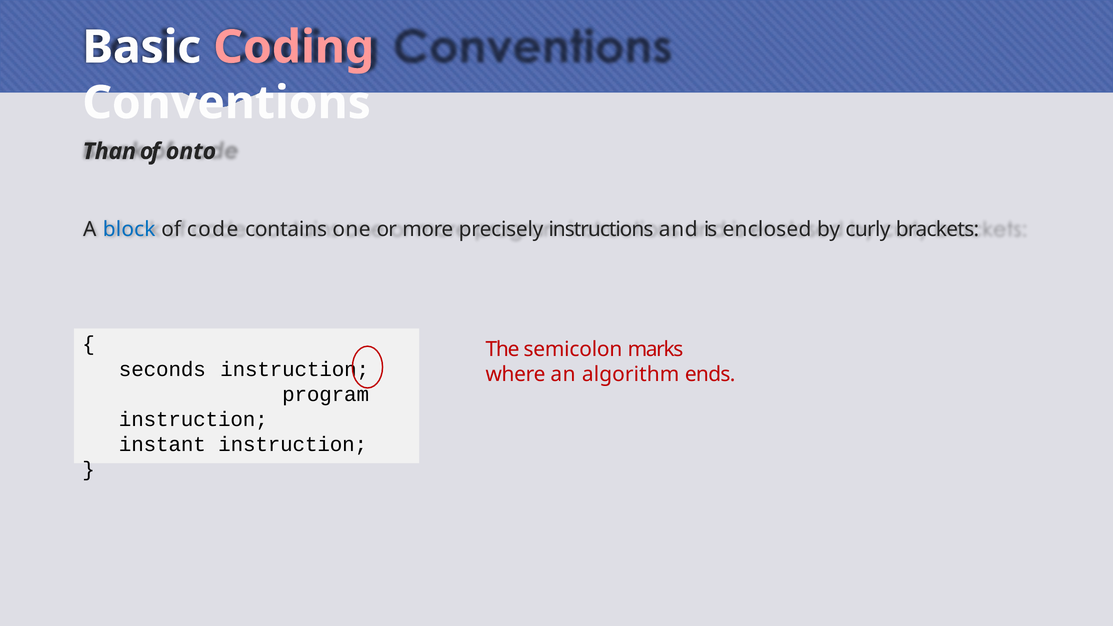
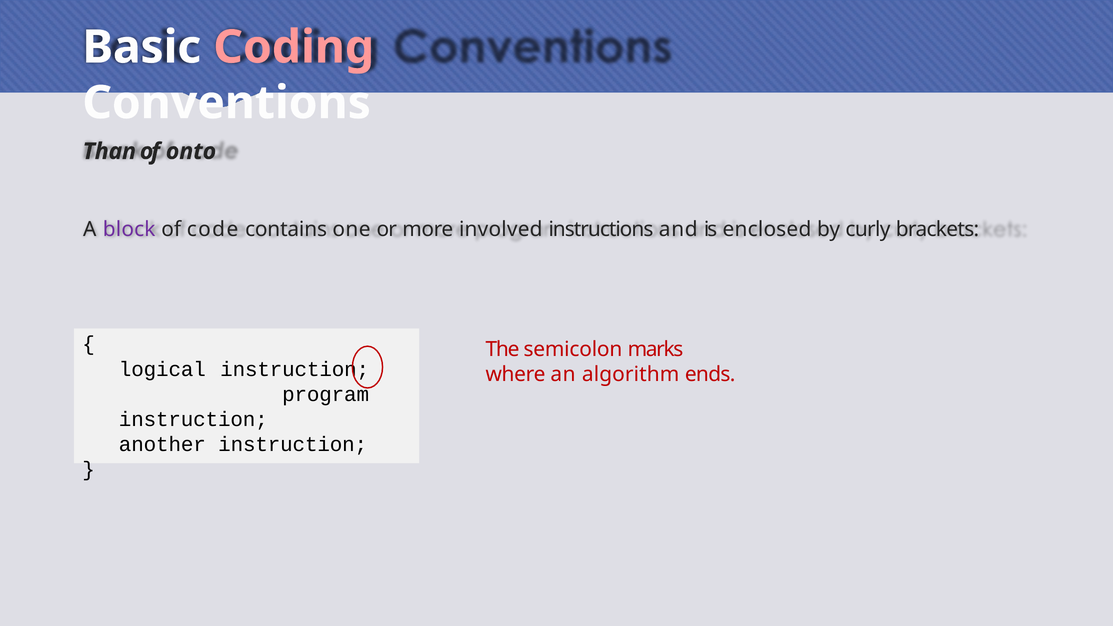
block colour: blue -> purple (129, 229)
precisely: precisely -> involved (501, 229)
seconds: seconds -> logical (162, 369)
instant: instant -> another (162, 444)
